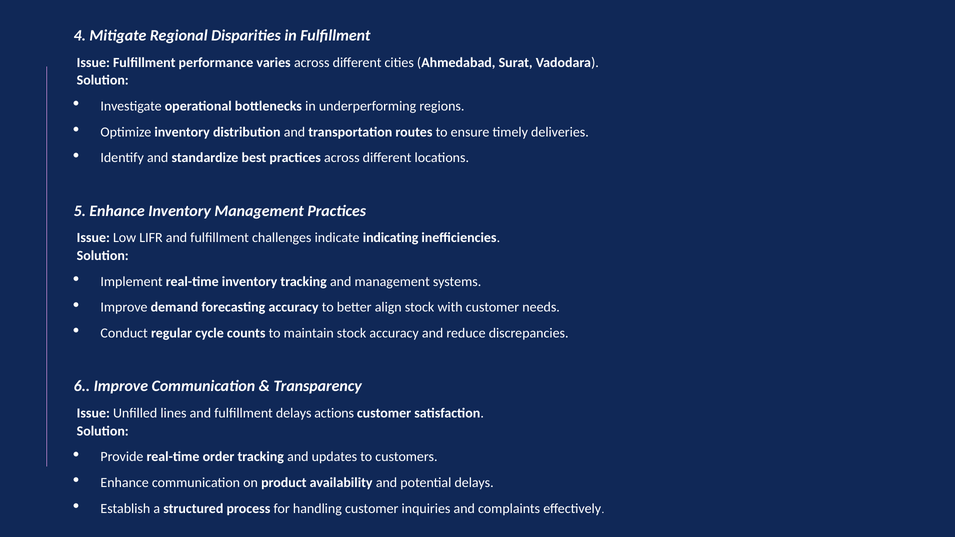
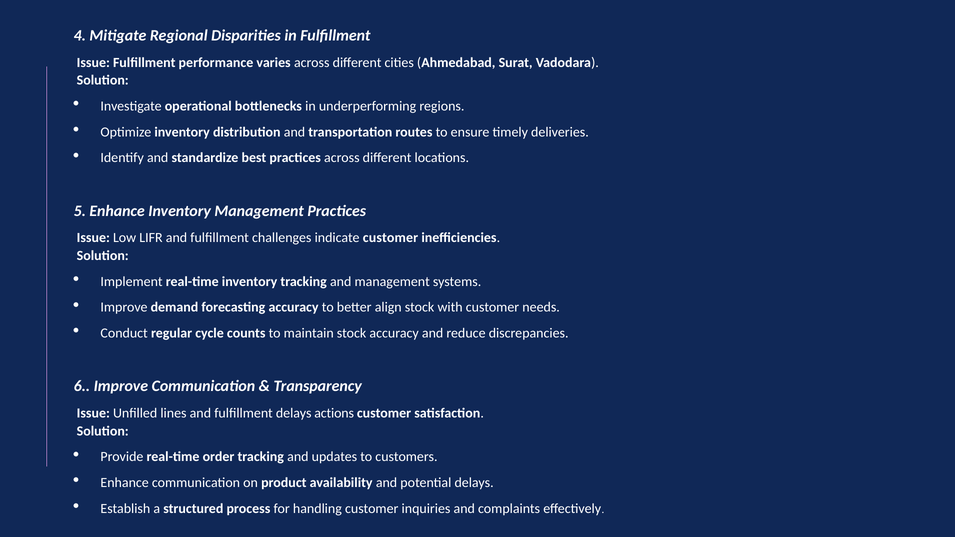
indicate indicating: indicating -> customer (390, 238)
